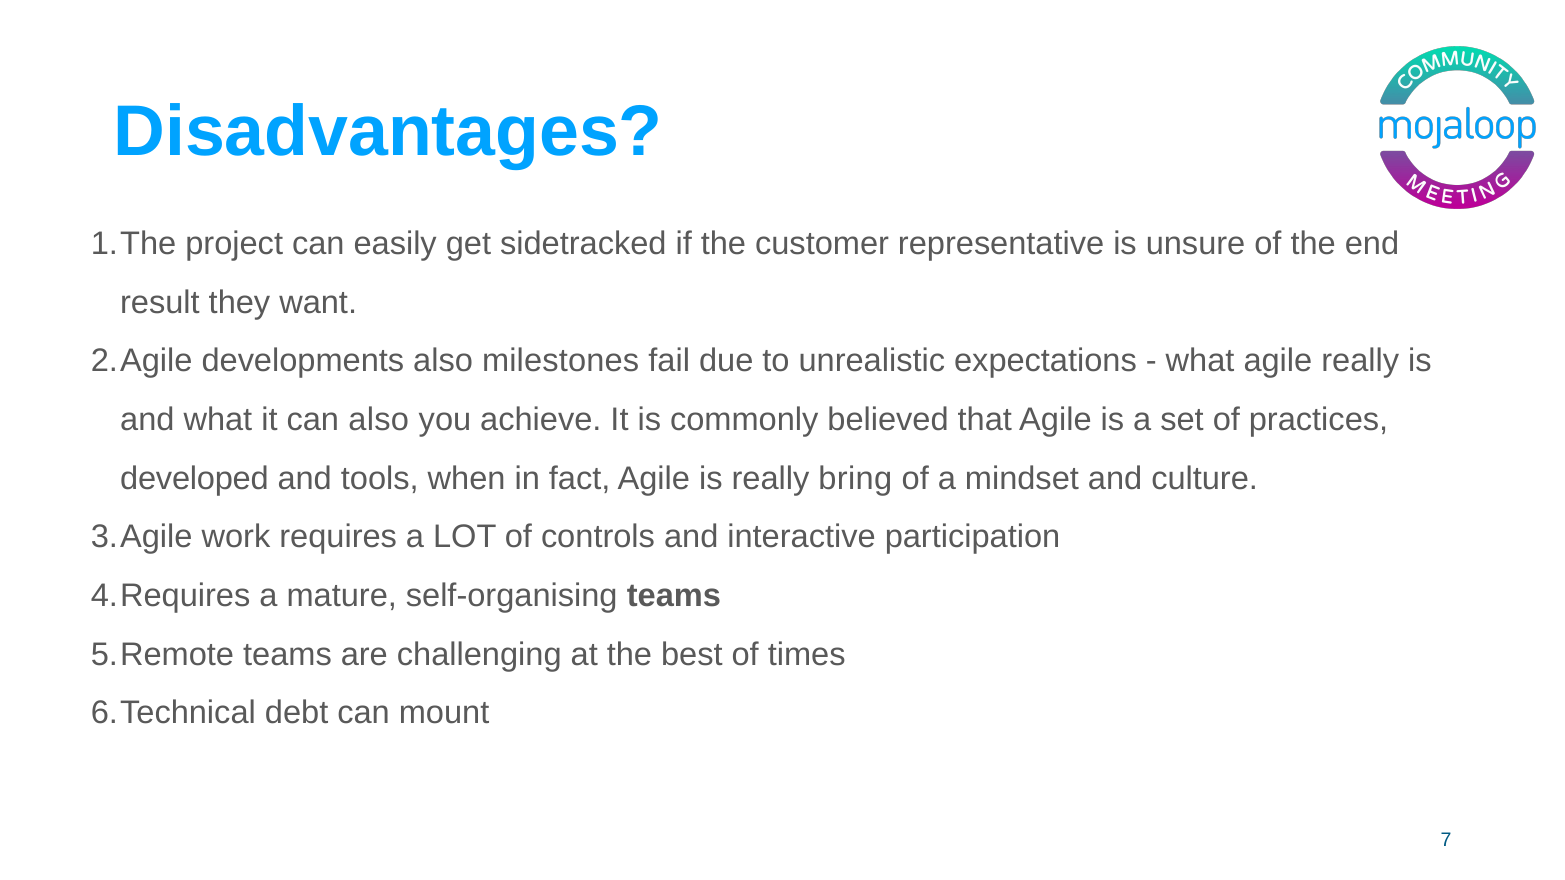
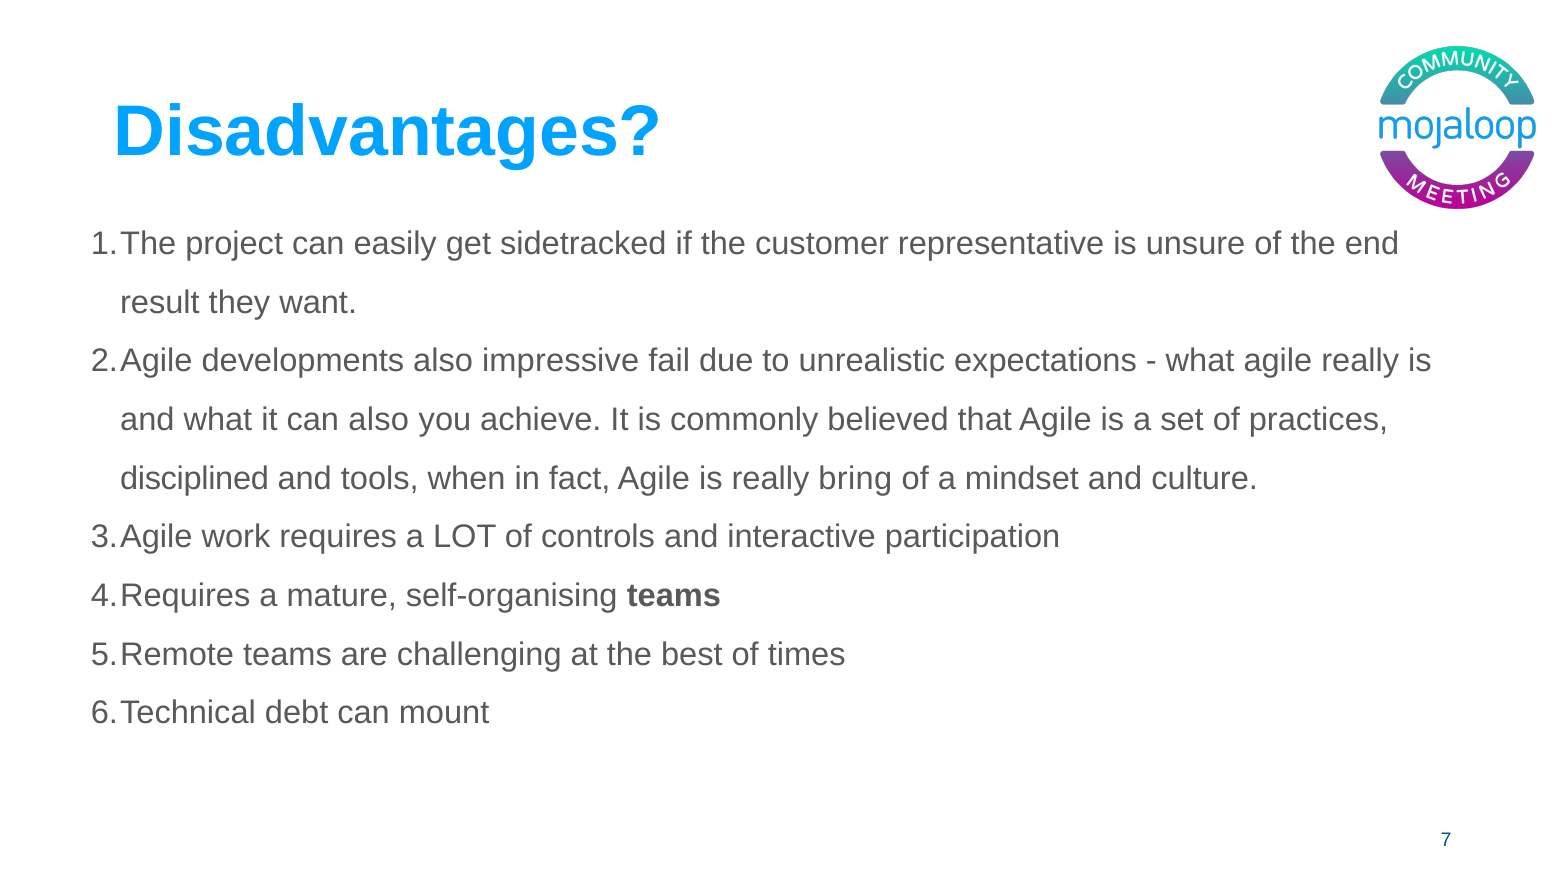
milestones: milestones -> impressive (561, 361)
developed: developed -> disciplined (195, 478)
